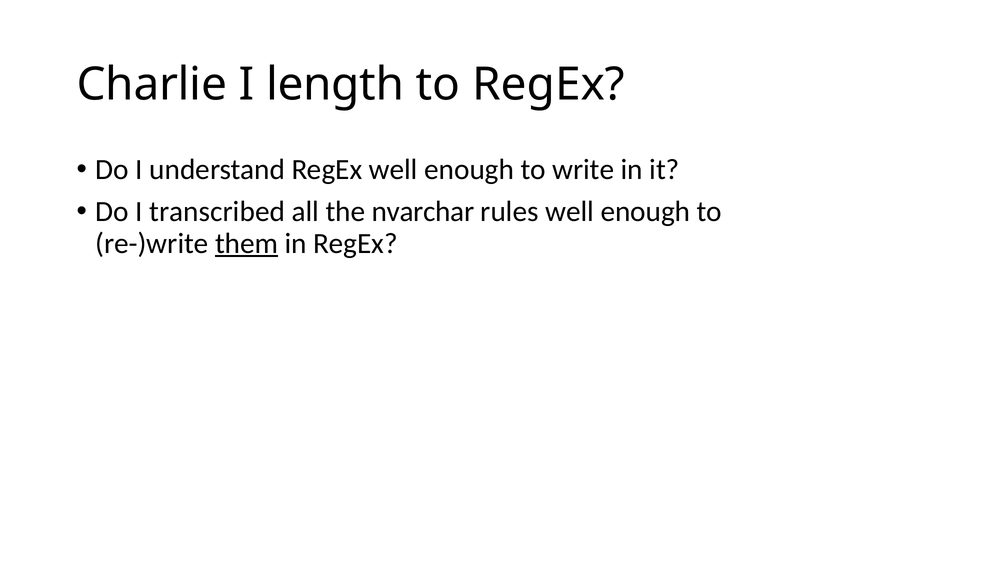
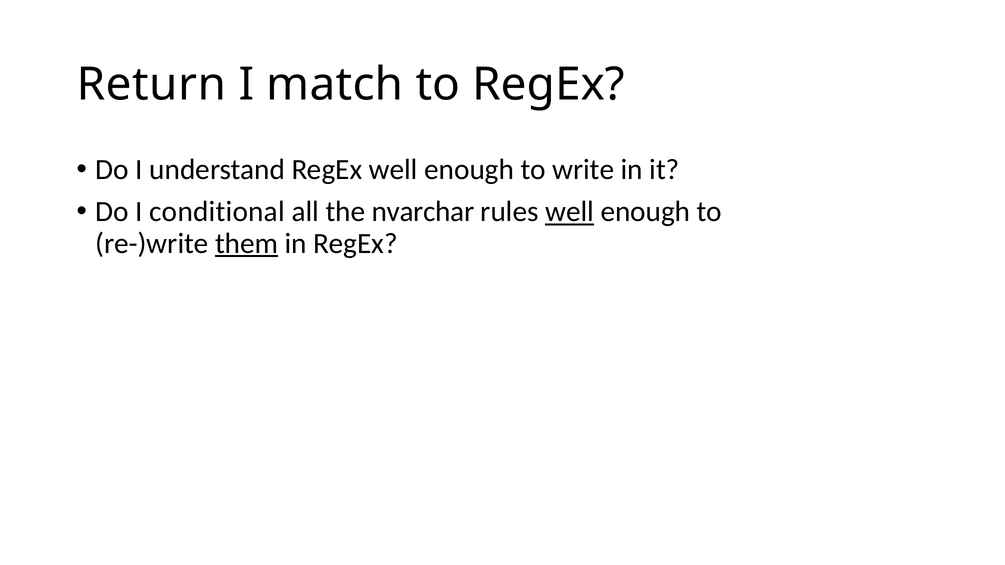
Charlie: Charlie -> Return (151, 84)
length: length -> match (335, 84)
transcribed: transcribed -> conditional (217, 212)
well underline: none -> present (570, 212)
